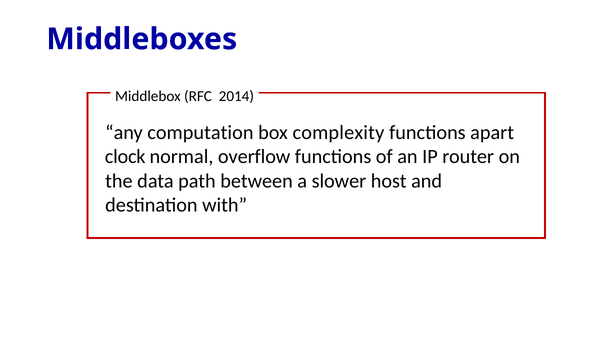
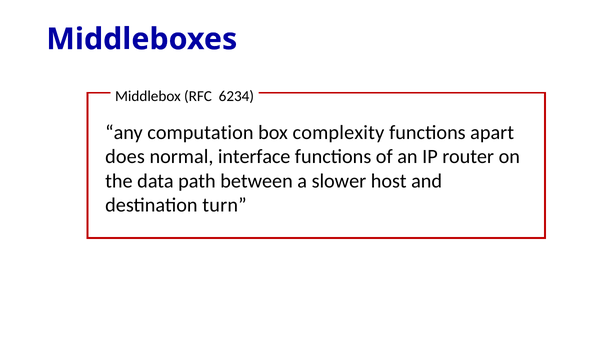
2014: 2014 -> 6234 (236, 96)
clock: clock -> does (125, 157)
overflow: overflow -> interface (254, 157)
with: with -> turn (225, 206)
